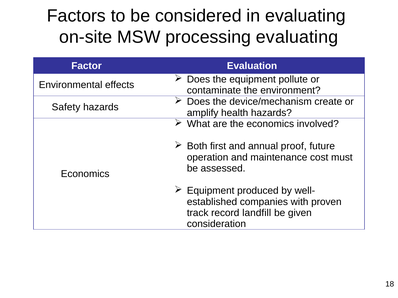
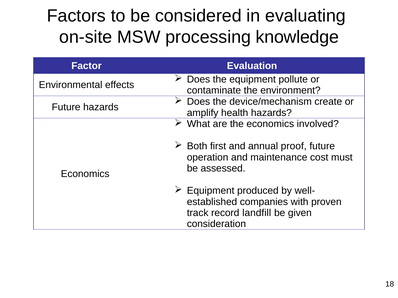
processing evaluating: evaluating -> knowledge (297, 37)
Safety: Safety -> Future (66, 107)
